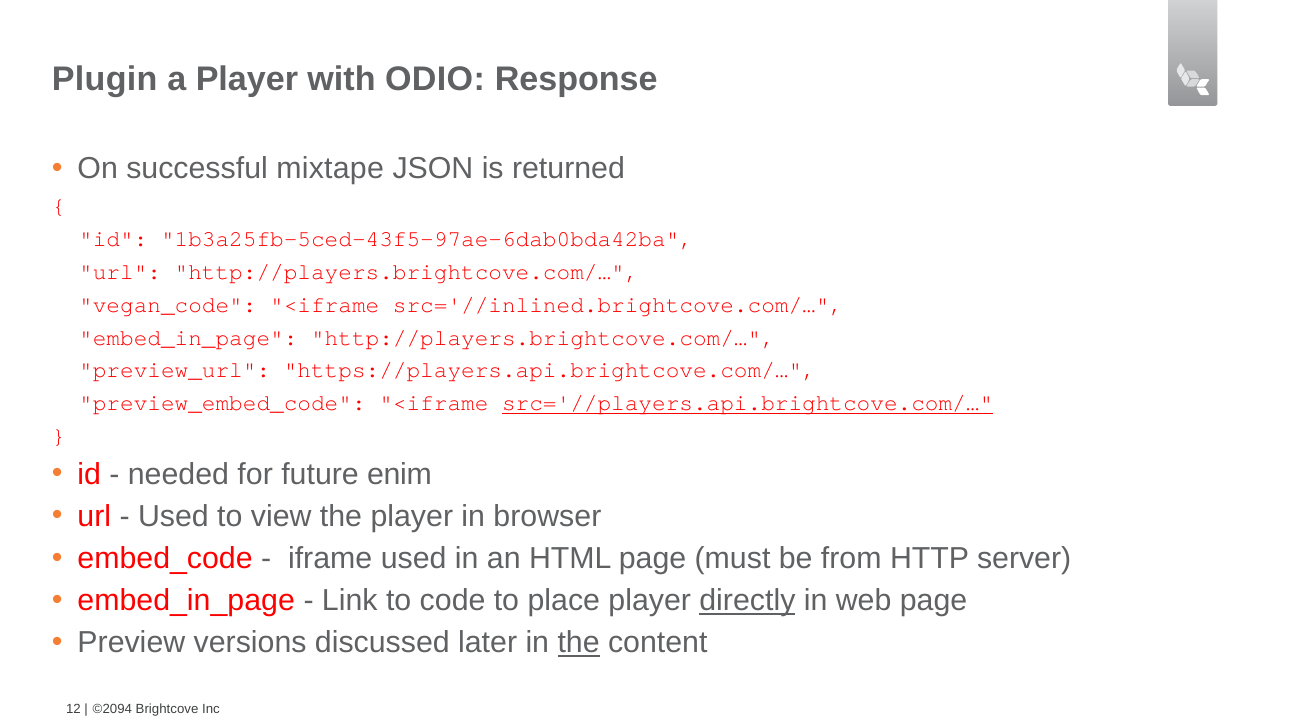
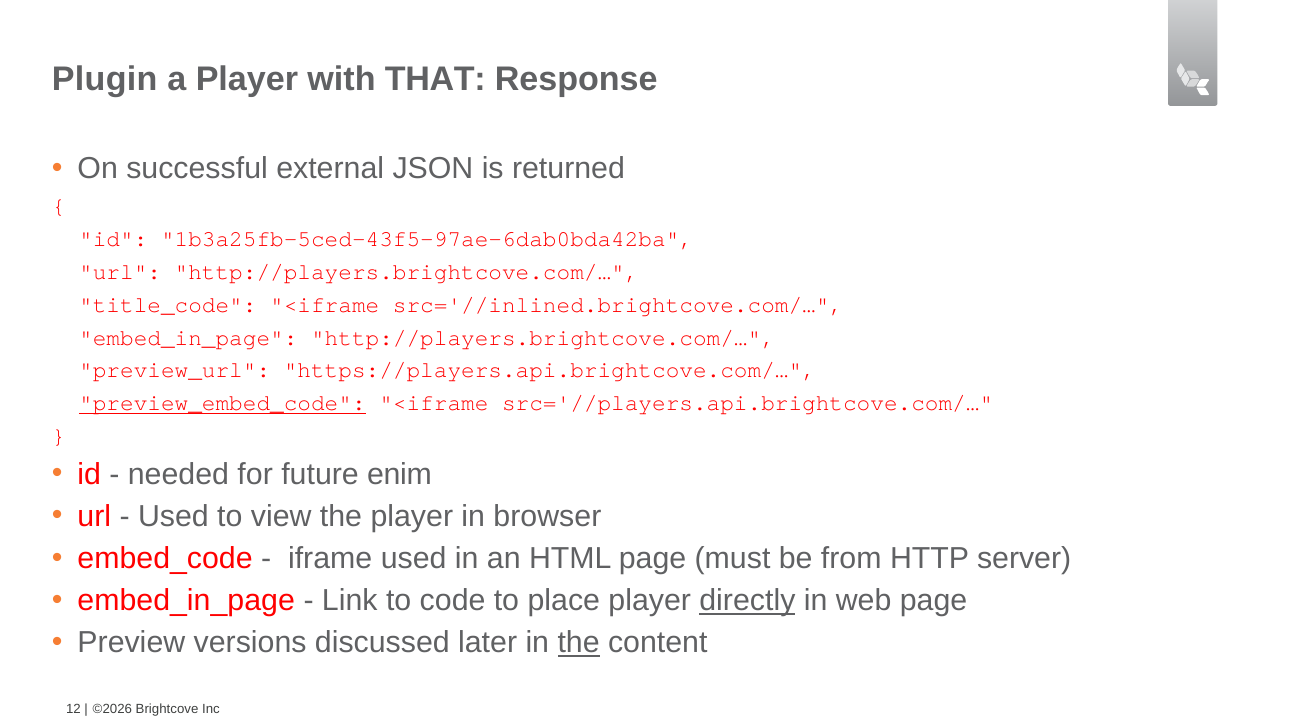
ODIO: ODIO -> THAT (435, 79)
mixtape: mixtape -> external (330, 169)
vegan_code: vegan_code -> title_code (168, 304)
preview_embed_code underline: none -> present (222, 403)
src='//players.api.brightcove.com/… underline: present -> none (748, 403)
©2094: ©2094 -> ©2026 (112, 709)
